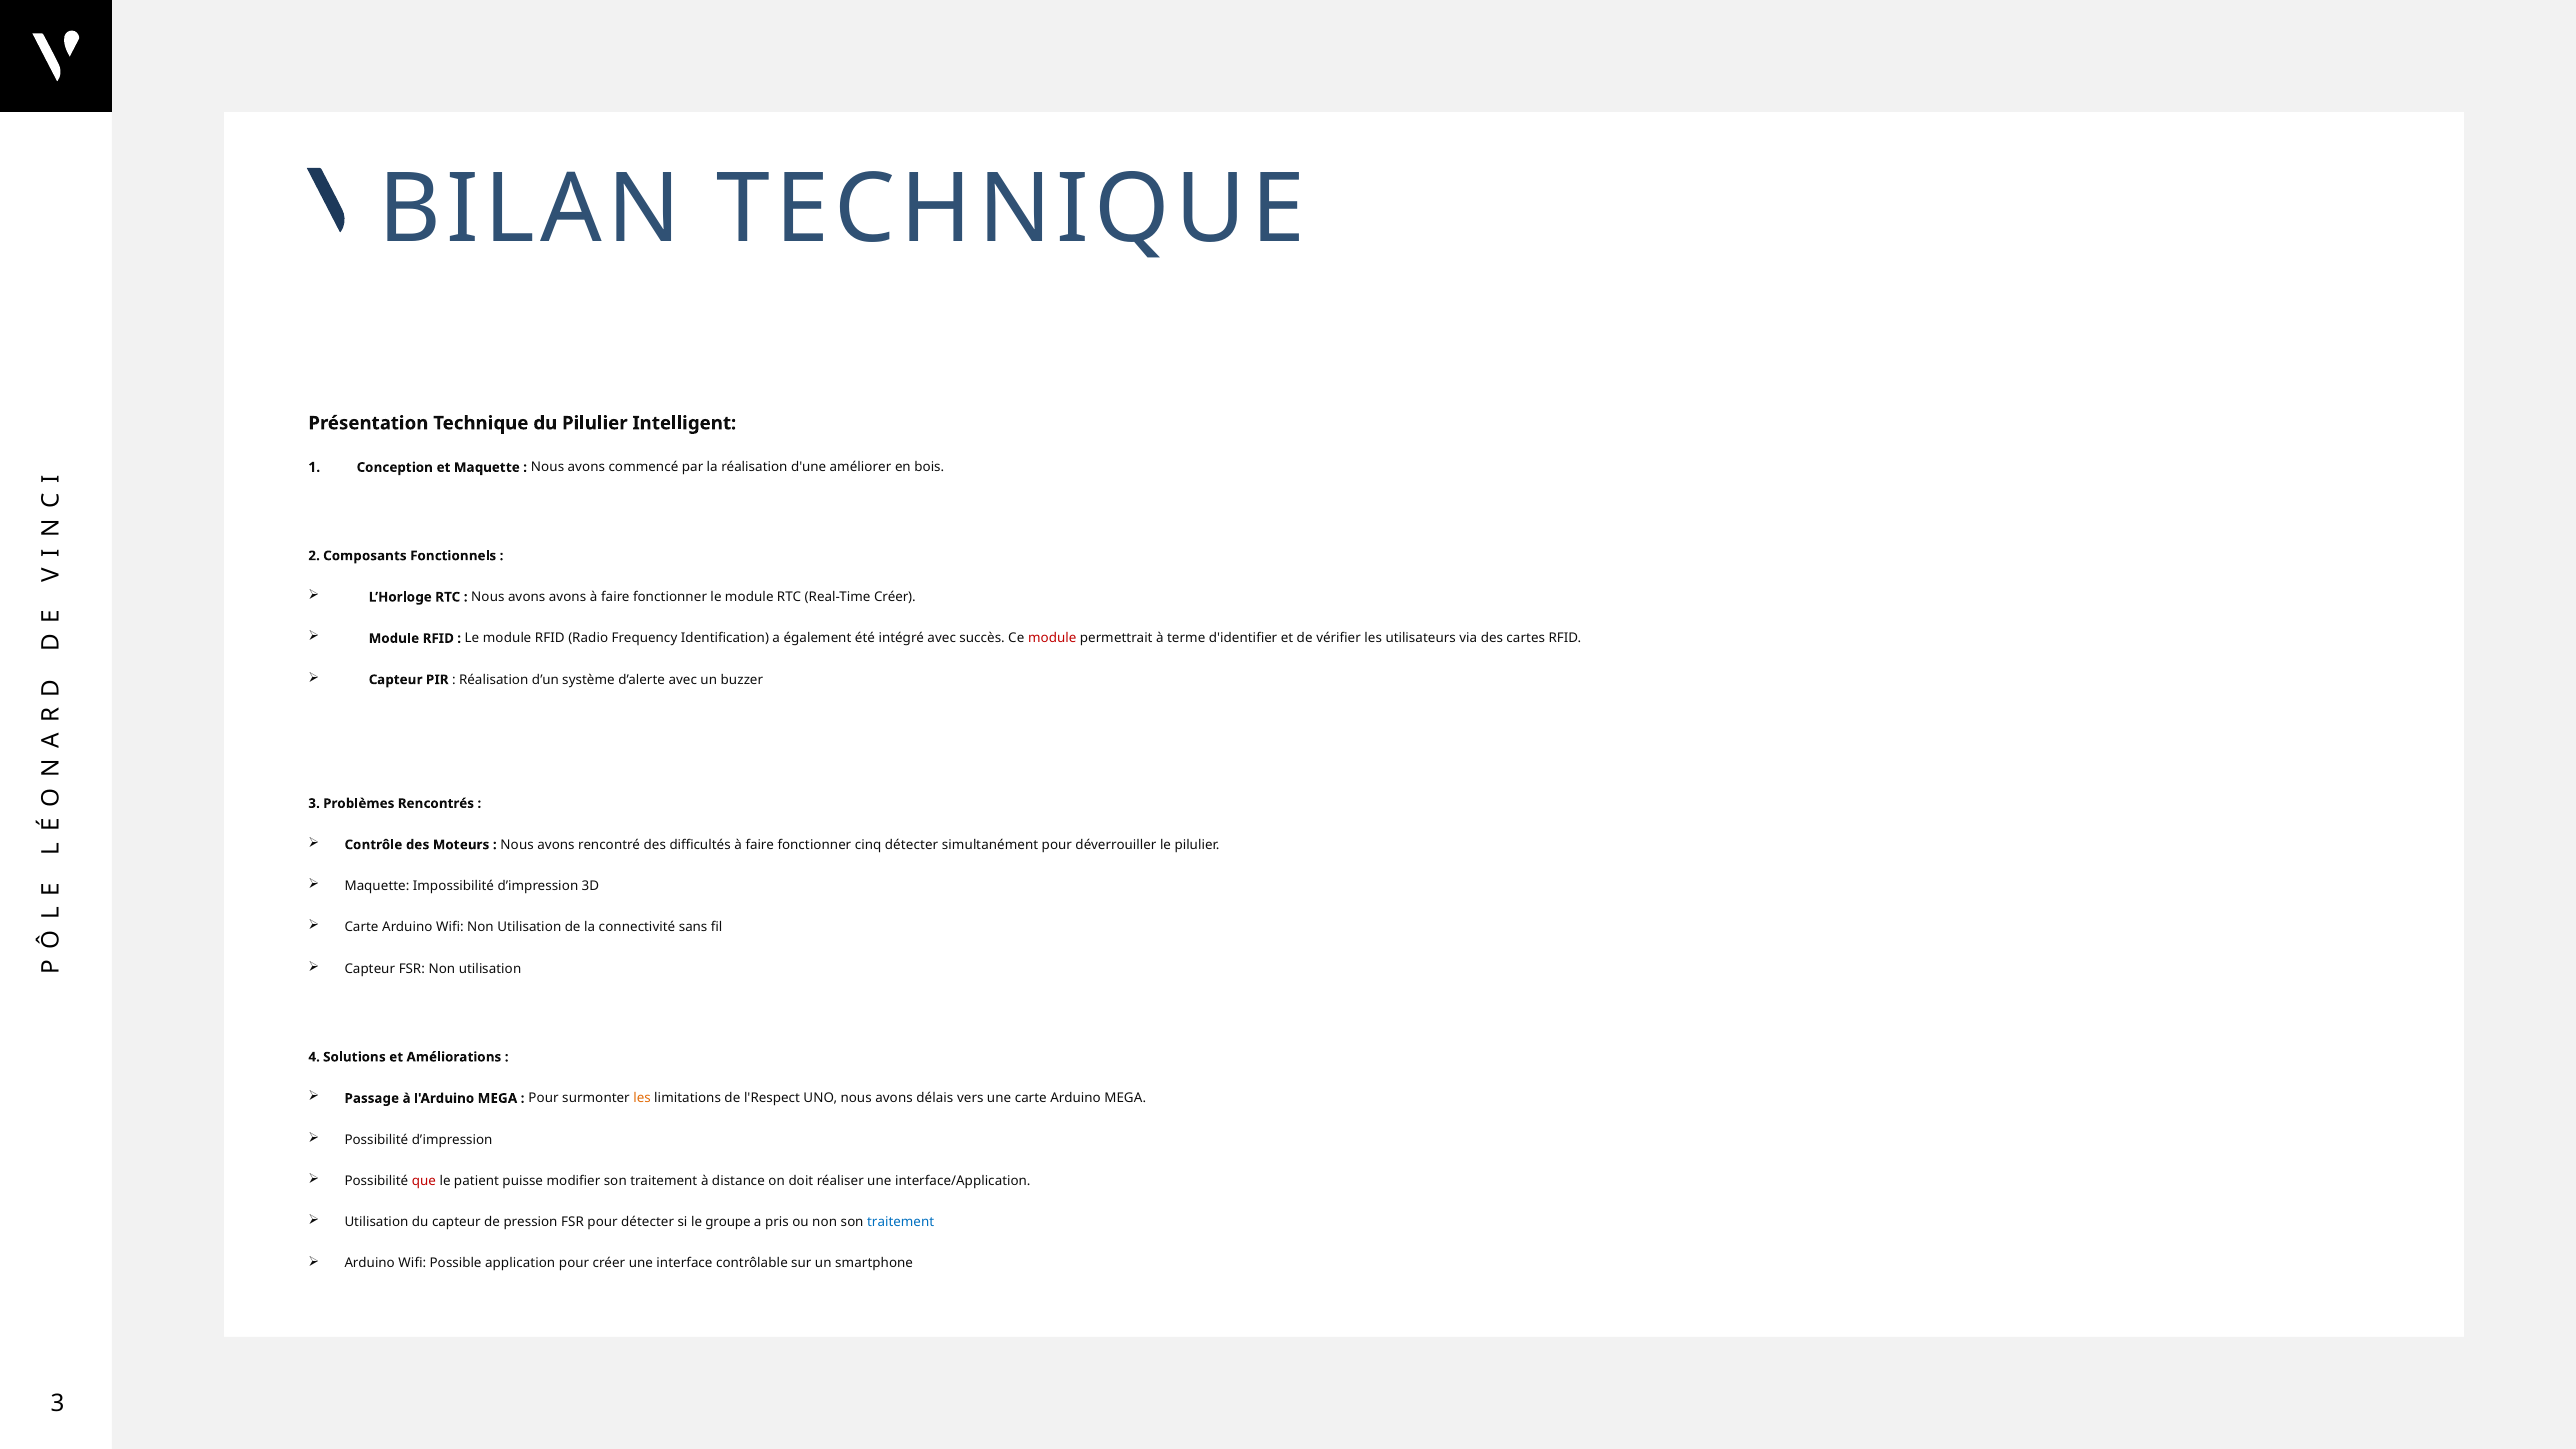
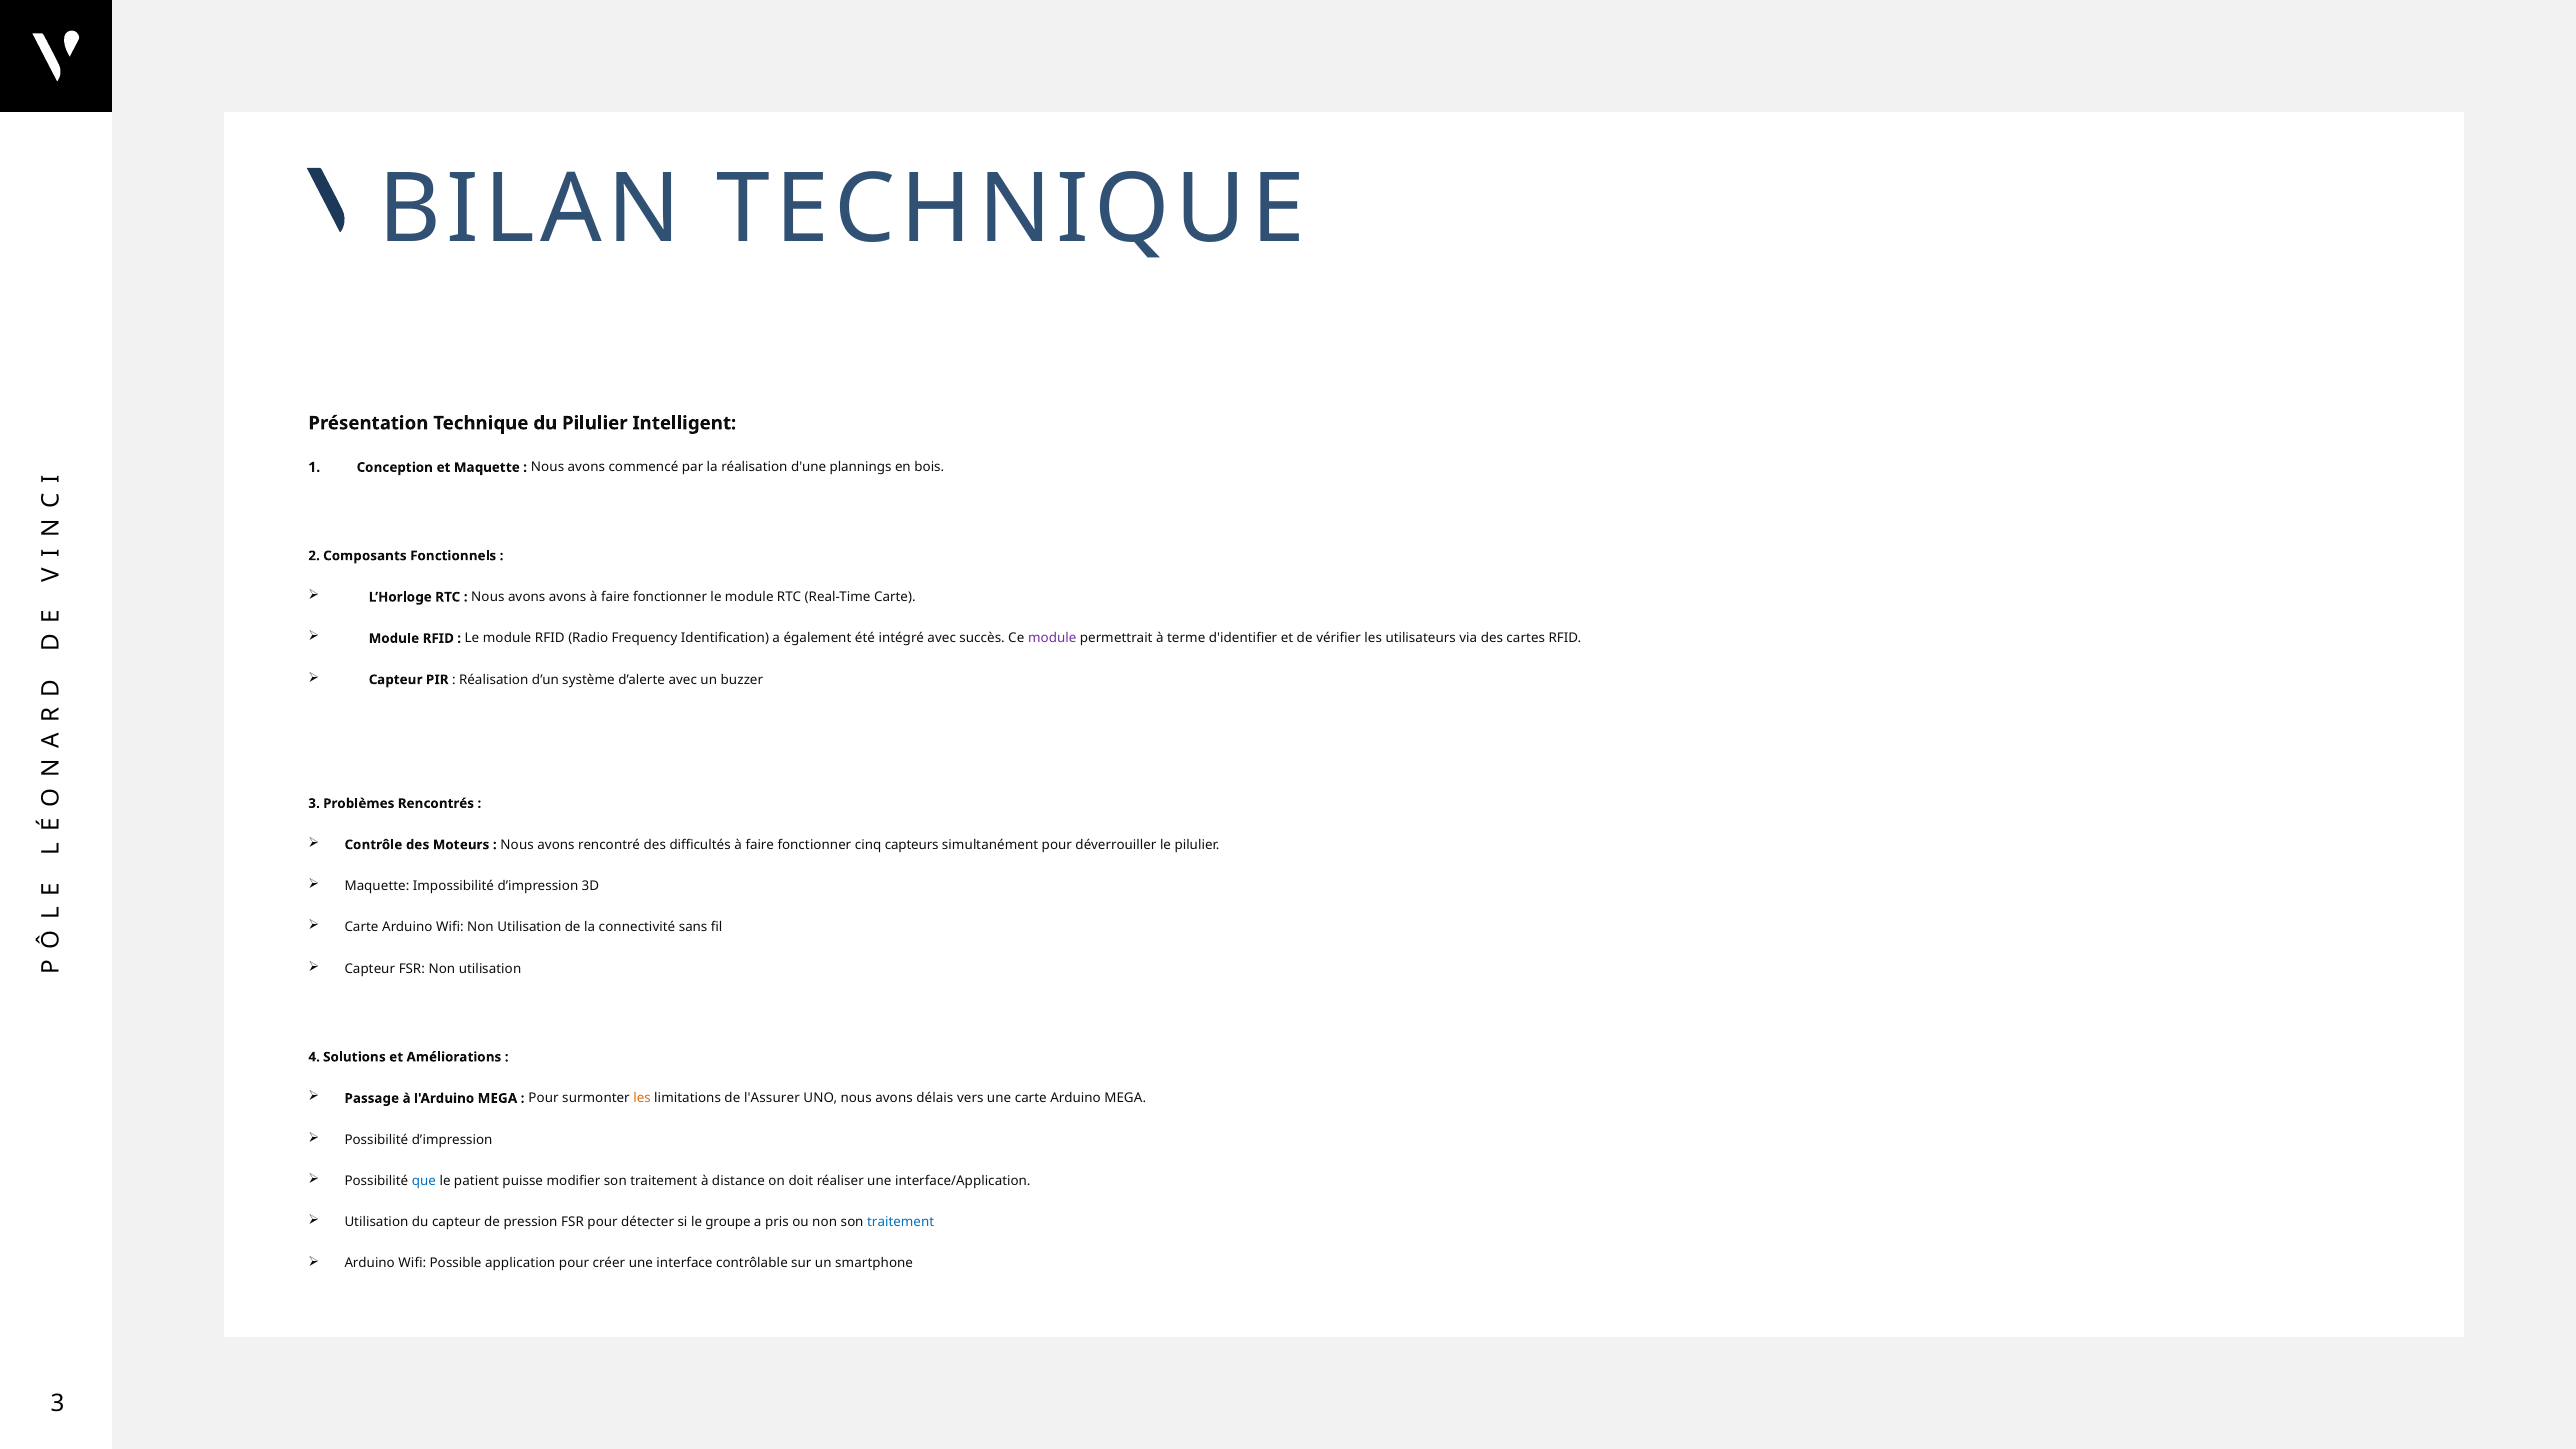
améliorer: améliorer -> plannings (861, 467)
Real-Time Créer: Créer -> Carte (895, 597)
module colour: red -> purple (1052, 638)
cinq détecter: détecter -> capteurs (912, 845)
l'Respect: l'Respect -> l'Assurer (772, 1098)
que colour: red -> blue (424, 1181)
